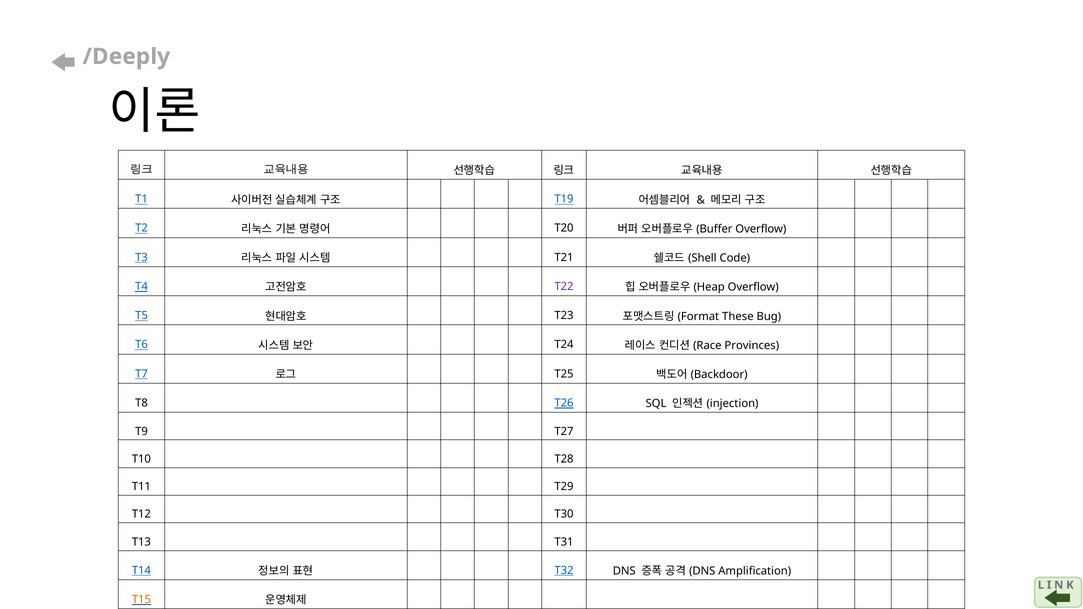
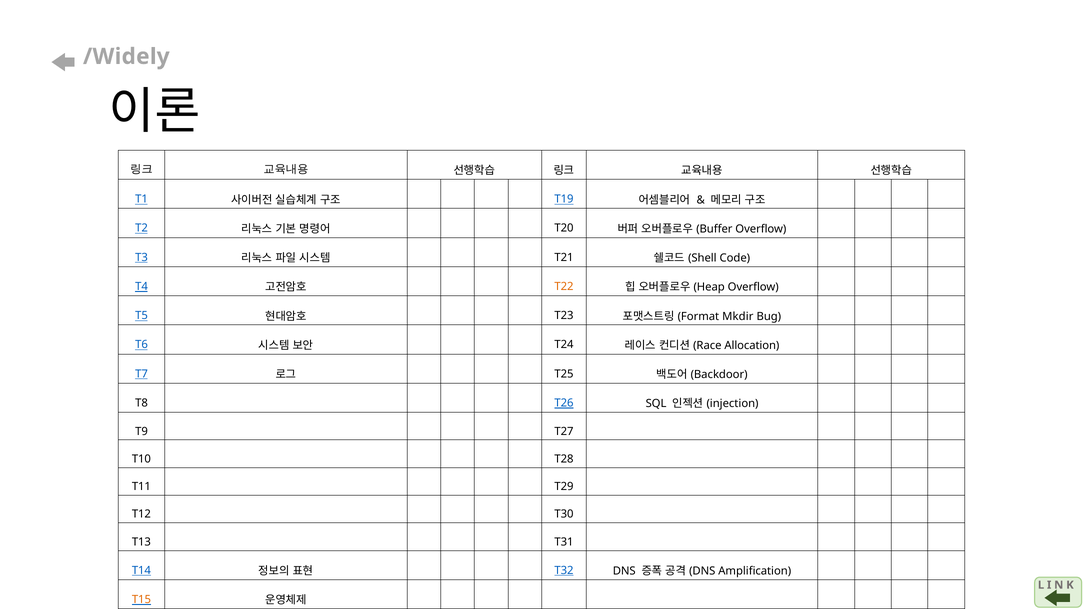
/Deeply: /Deeply -> /Widely (126, 57)
T22 colour: purple -> orange (564, 287)
These: These -> Mkdir (738, 316)
Provinces: Provinces -> Allocation (752, 346)
